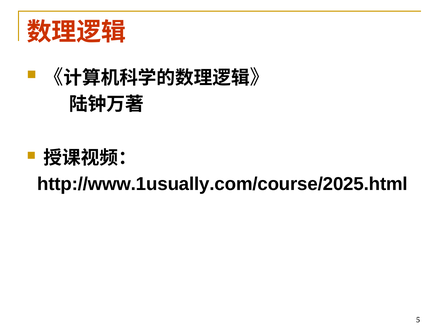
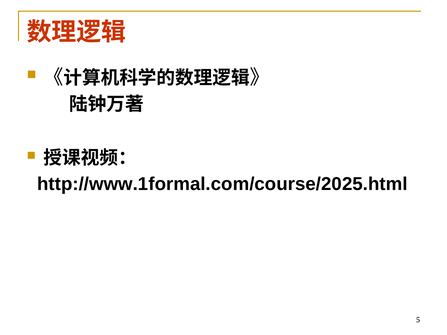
http://www.1usually.com/course/2025.html: http://www.1usually.com/course/2025.html -> http://www.1formal.com/course/2025.html (222, 184)
